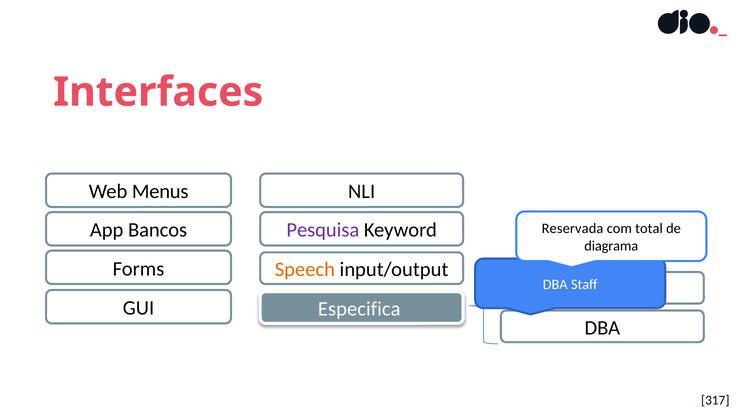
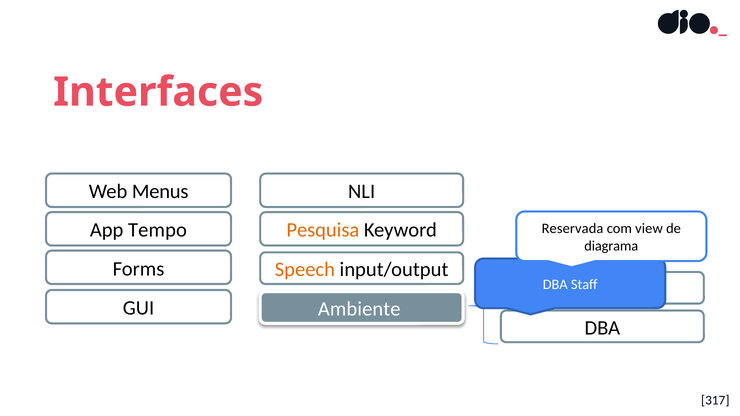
Bancos: Bancos -> Tempo (157, 230)
Pesquisa colour: purple -> orange (323, 230)
total: total -> view (649, 229)
Especifica: Especifica -> Ambiente (359, 309)
